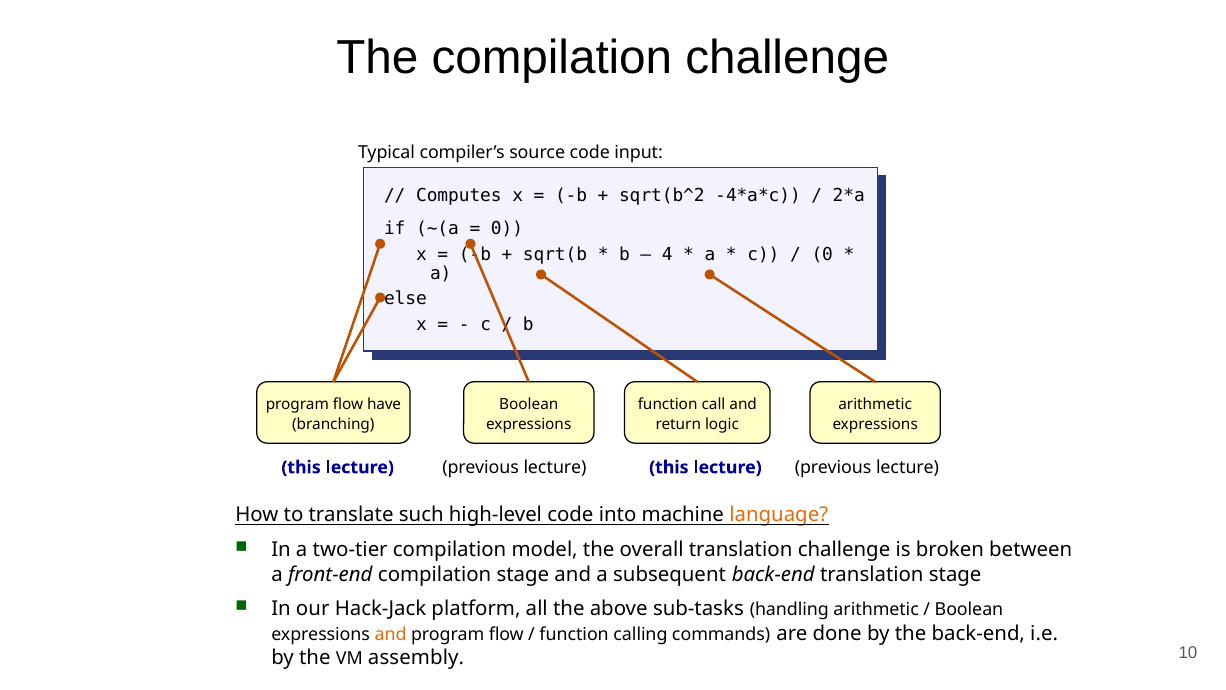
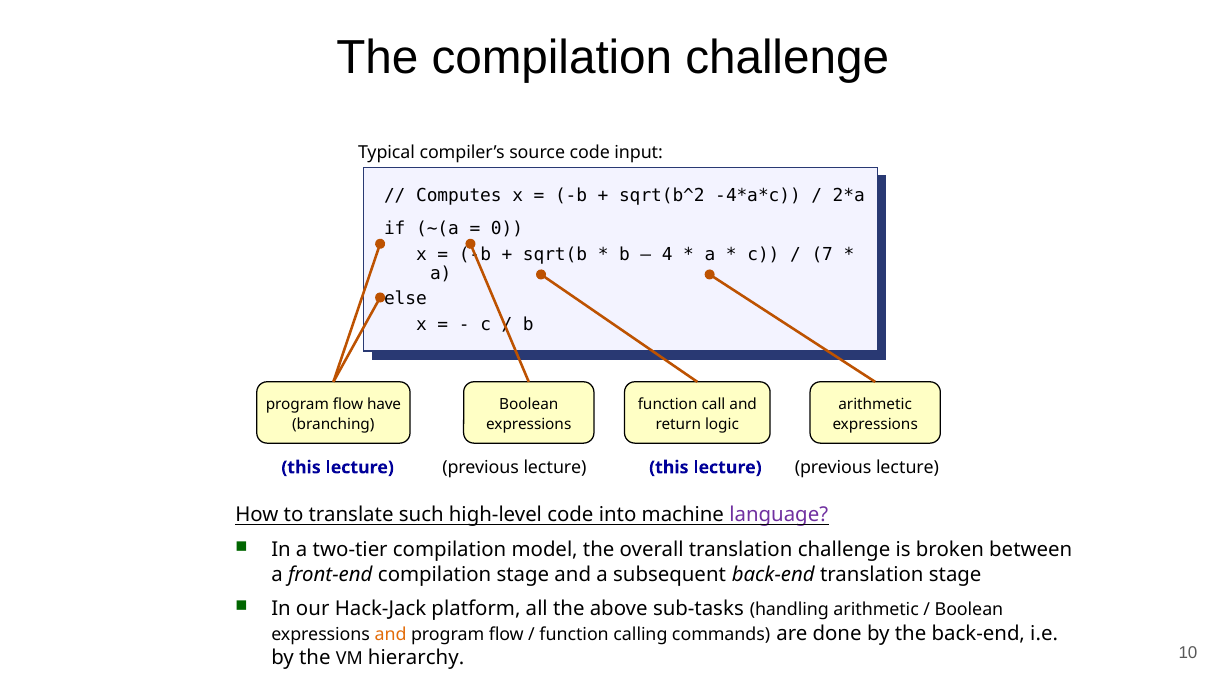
0: 0 -> 7 (822, 254)
language colour: orange -> purple (779, 515)
assembly: assembly -> hierarchy (416, 658)
